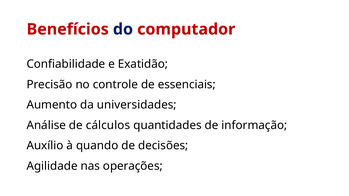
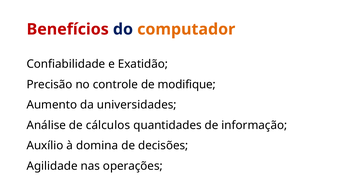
computador colour: red -> orange (186, 29)
essenciais: essenciais -> modifique (187, 85)
quando: quando -> domina (97, 146)
